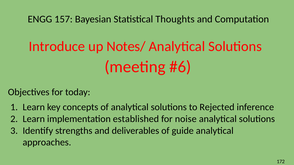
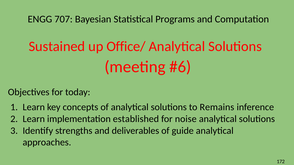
157: 157 -> 707 (64, 19)
Thoughts: Thoughts -> Programs (175, 19)
Introduce: Introduce -> Sustained (57, 46)
Notes/: Notes/ -> Office/ (126, 46)
Rejected: Rejected -> Remains (217, 107)
